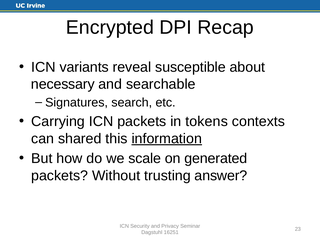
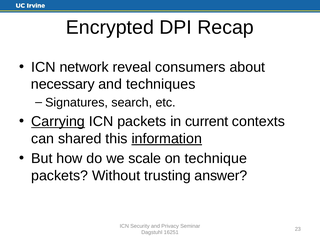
variants: variants -> network (84, 67)
susceptible: susceptible -> consumers (190, 67)
searchable: searchable -> techniques (161, 84)
Carrying underline: none -> present (58, 122)
tokens: tokens -> current (207, 122)
generated: generated -> technique (216, 159)
